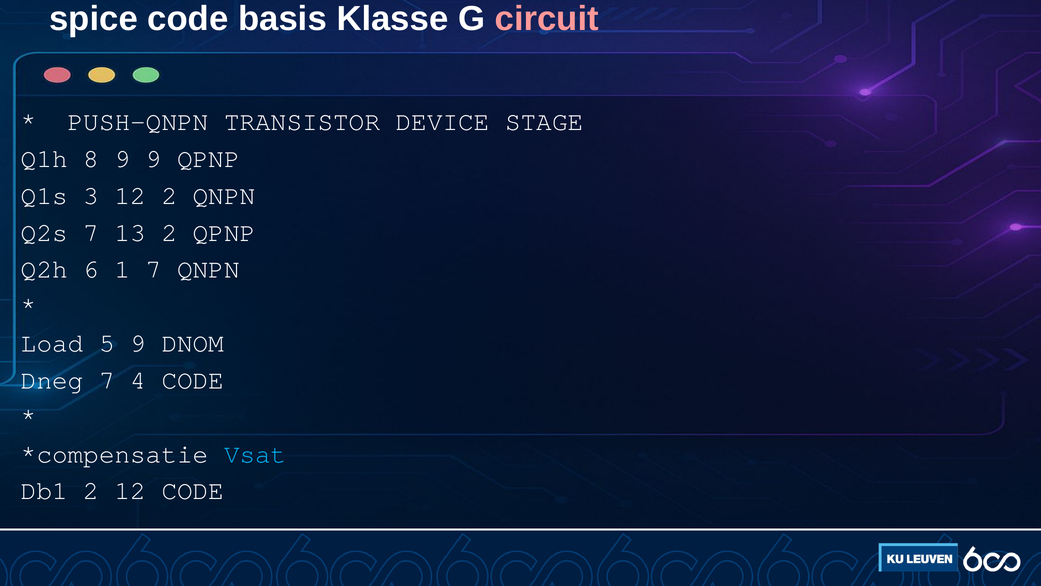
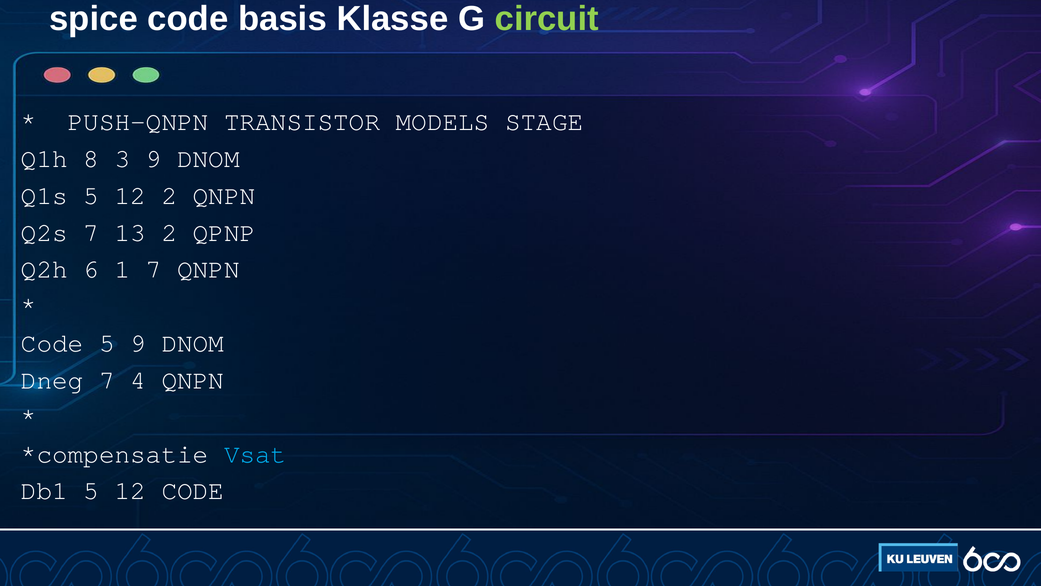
circuit colour: pink -> light green (547, 19)
DEVICE: DEVICE -> MODELS (443, 122)
8 9: 9 -> 3 (122, 158)
QPNP: QPNP -> DNOM (208, 158)
Q1s 3: 3 -> 5 (91, 195)
Load: Load -> Code (52, 343)
4 CODE: CODE -> QNPN (193, 380)
Db1 2: 2 -> 5 (91, 490)
